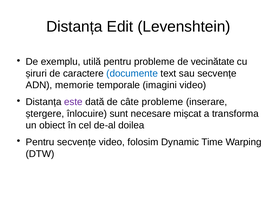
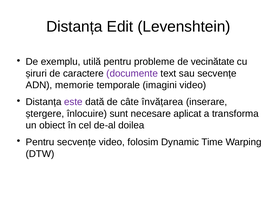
documente colour: blue -> purple (132, 73)
câte probleme: probleme -> învățarea (162, 102)
mișcat: mișcat -> aplicat (187, 113)
